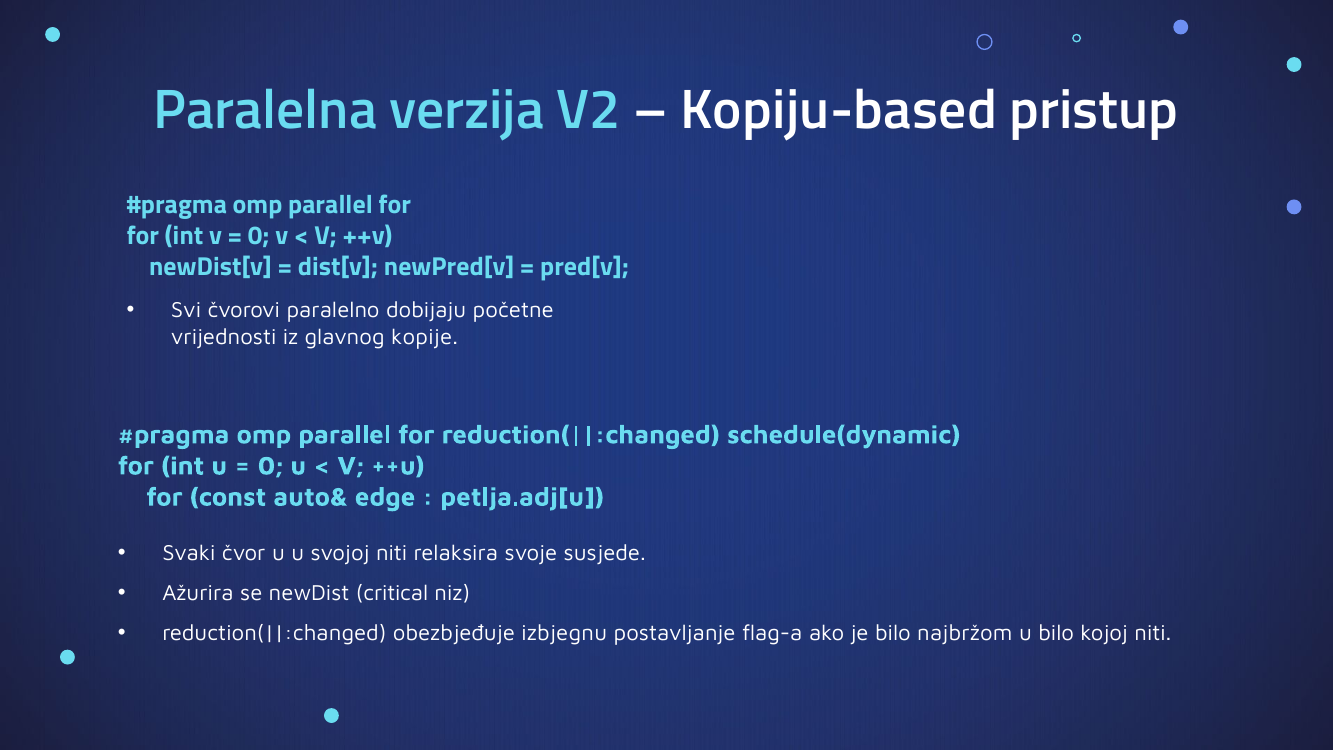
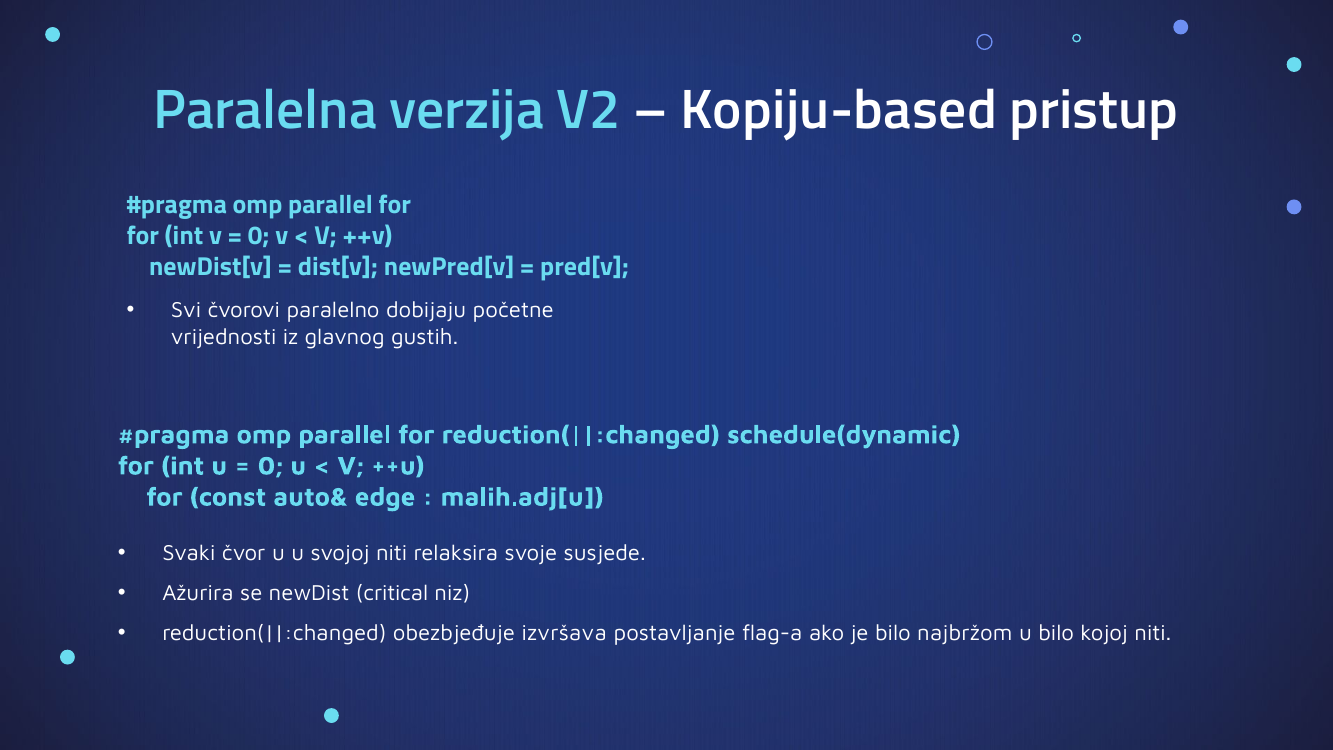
kopije: kopije -> gustih (425, 337)
petlja.adj[u: petlja.adj[u -> malih.adj[u (522, 497)
izbjegnu: izbjegnu -> izvršava (564, 634)
